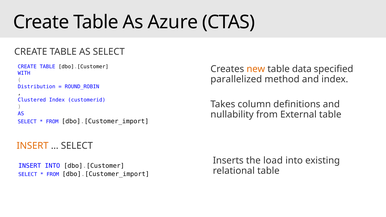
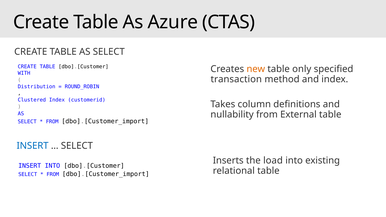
data: data -> only (302, 69)
parallelized: parallelized -> transaction (236, 79)
INSERT colour: orange -> blue (33, 146)
